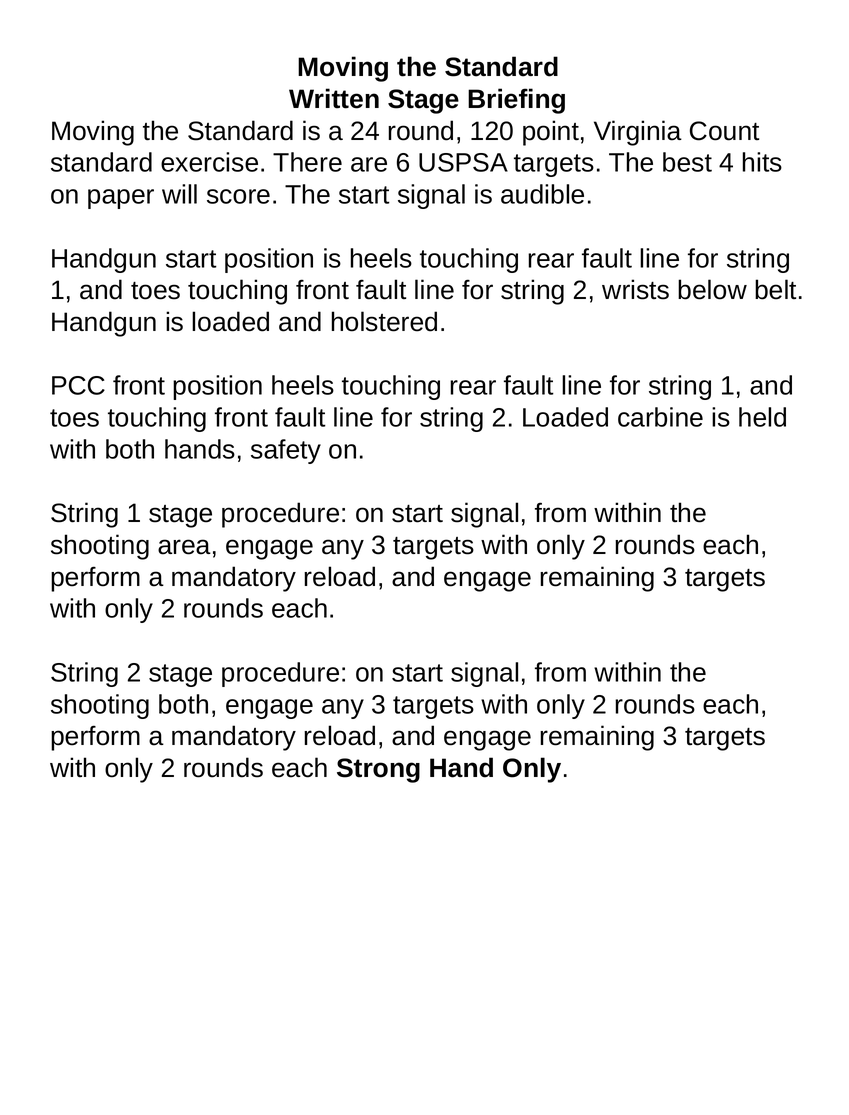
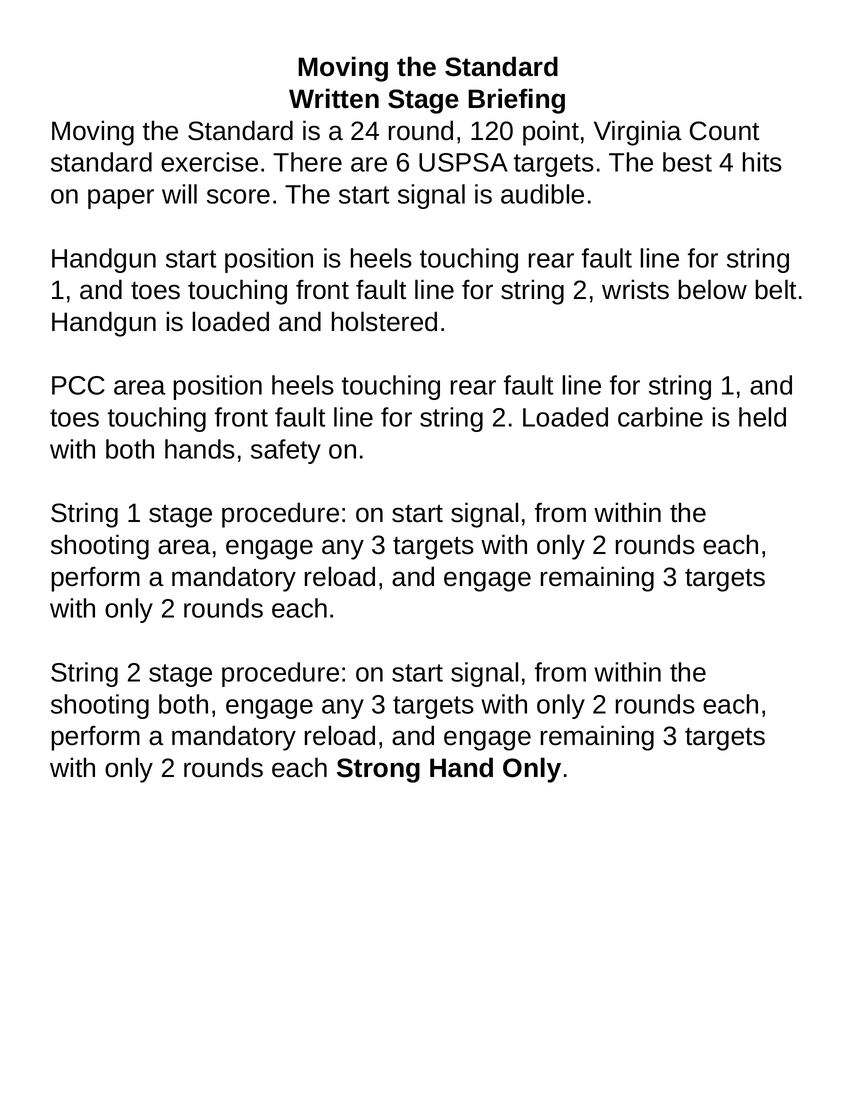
PCC front: front -> area (139, 386)
